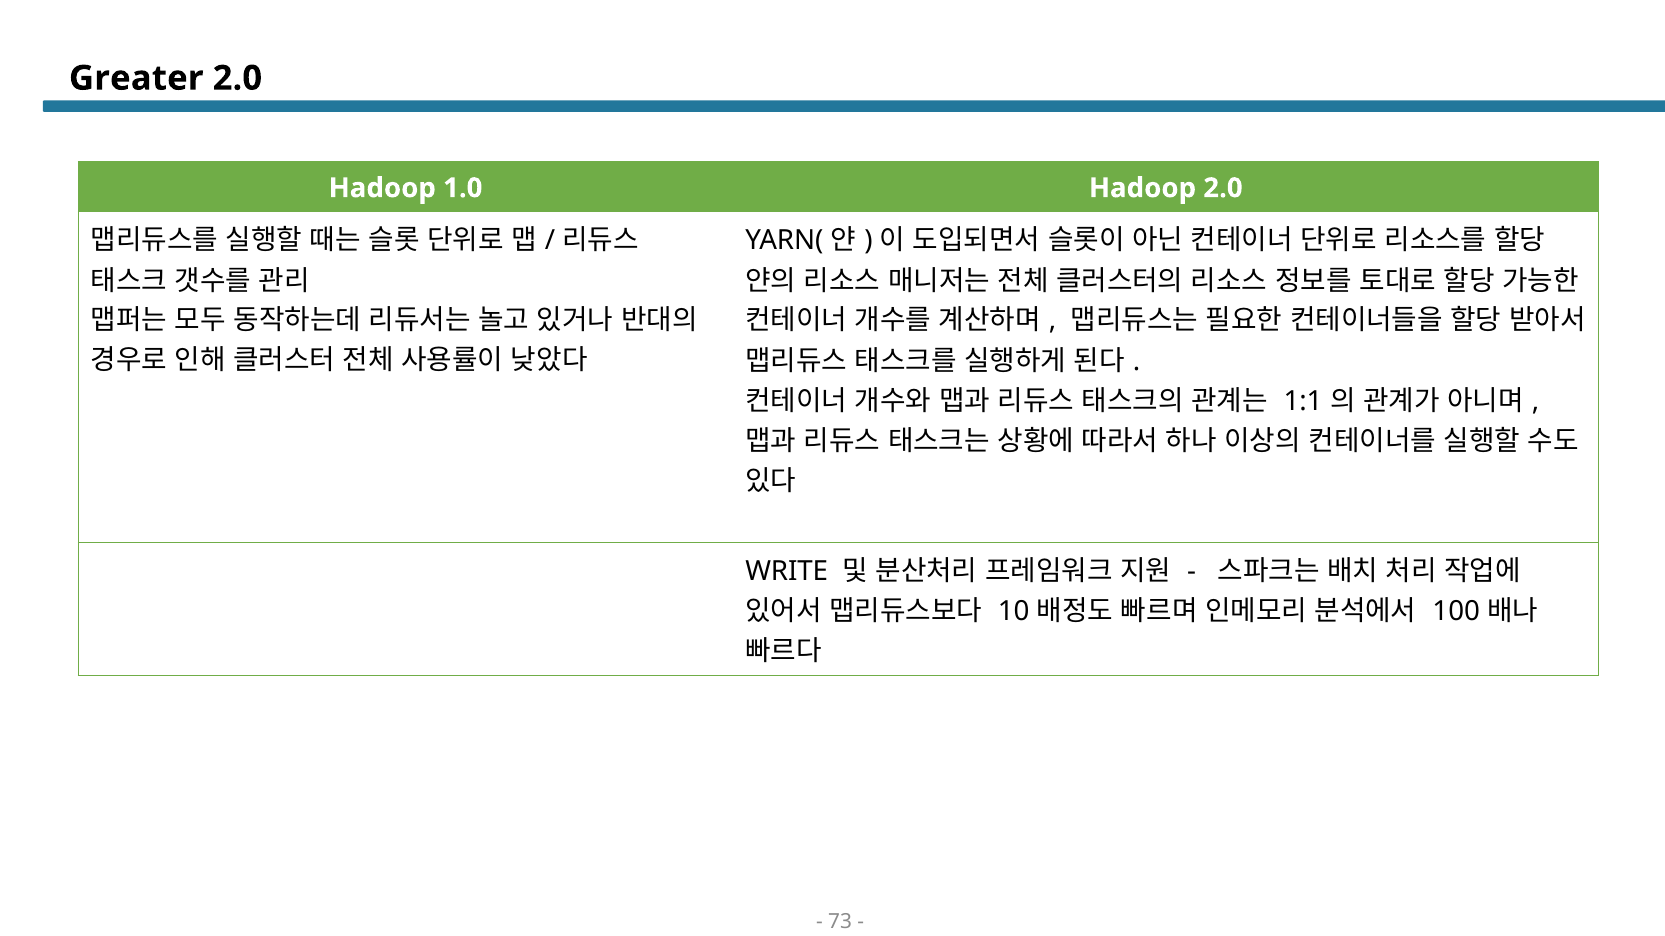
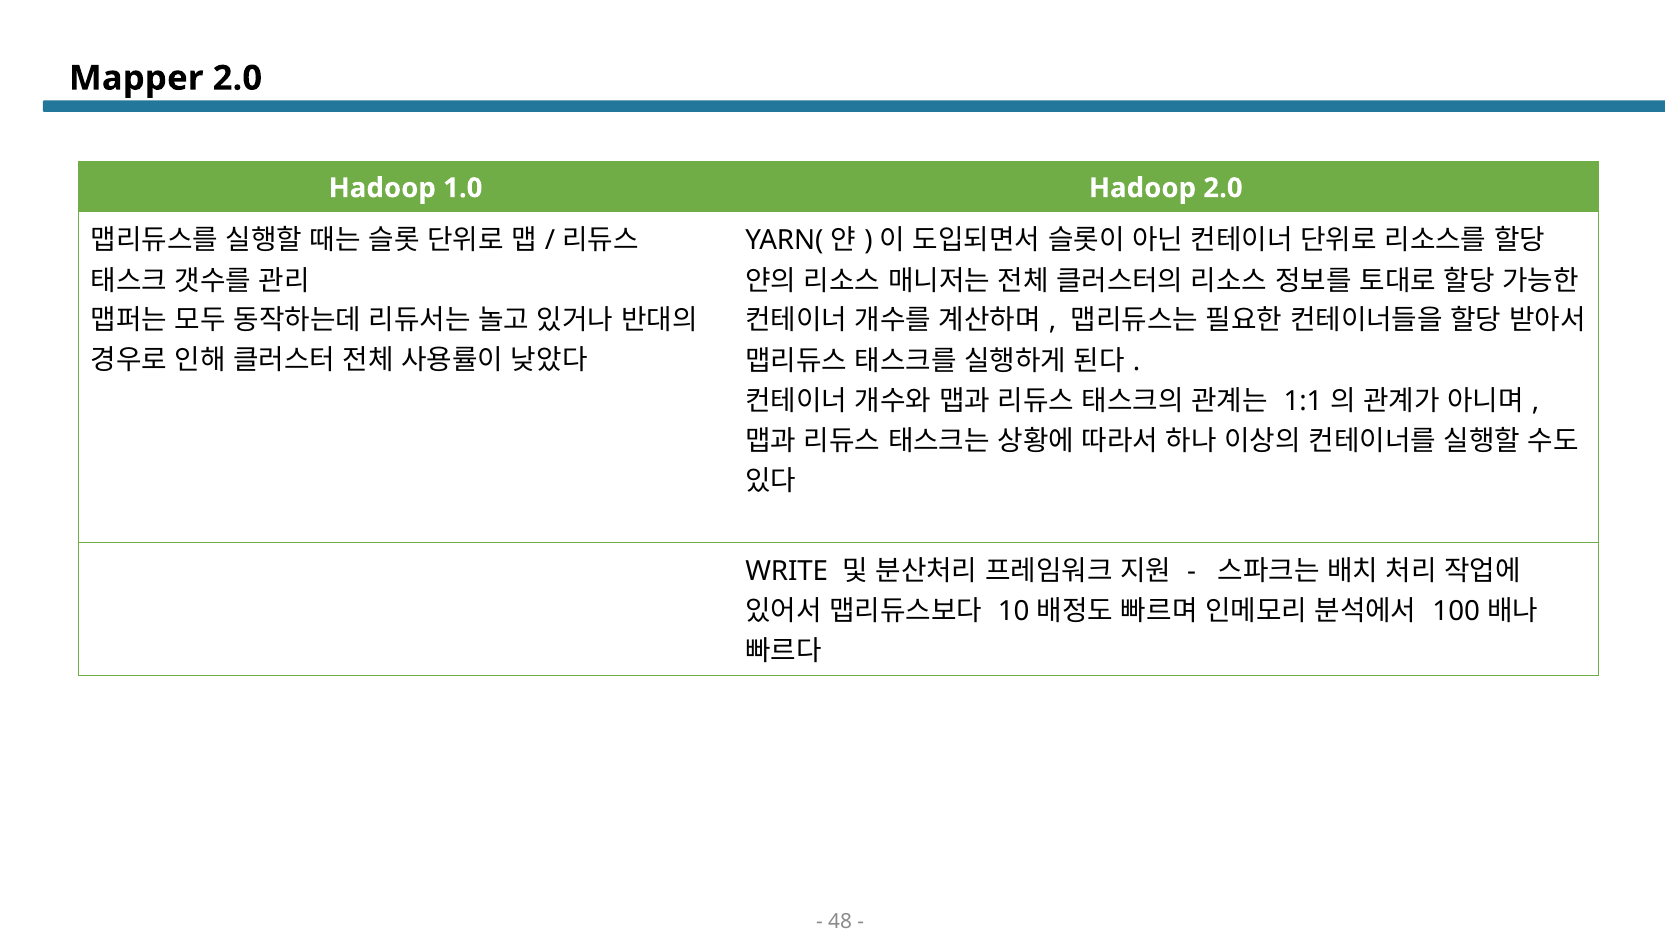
Greater: Greater -> Mapper (136, 78)
73: 73 -> 48 (840, 922)
